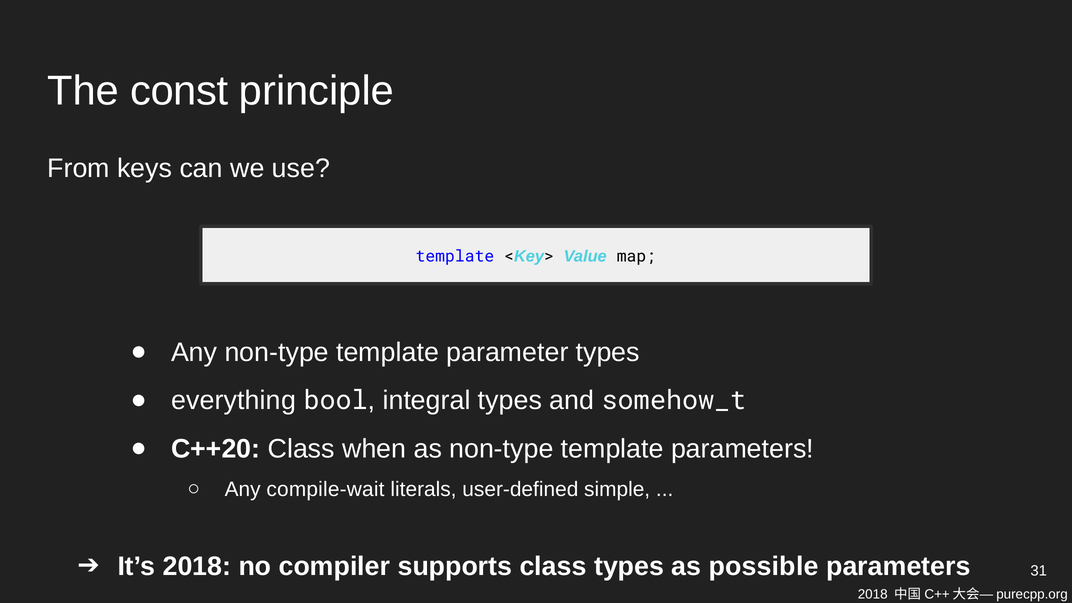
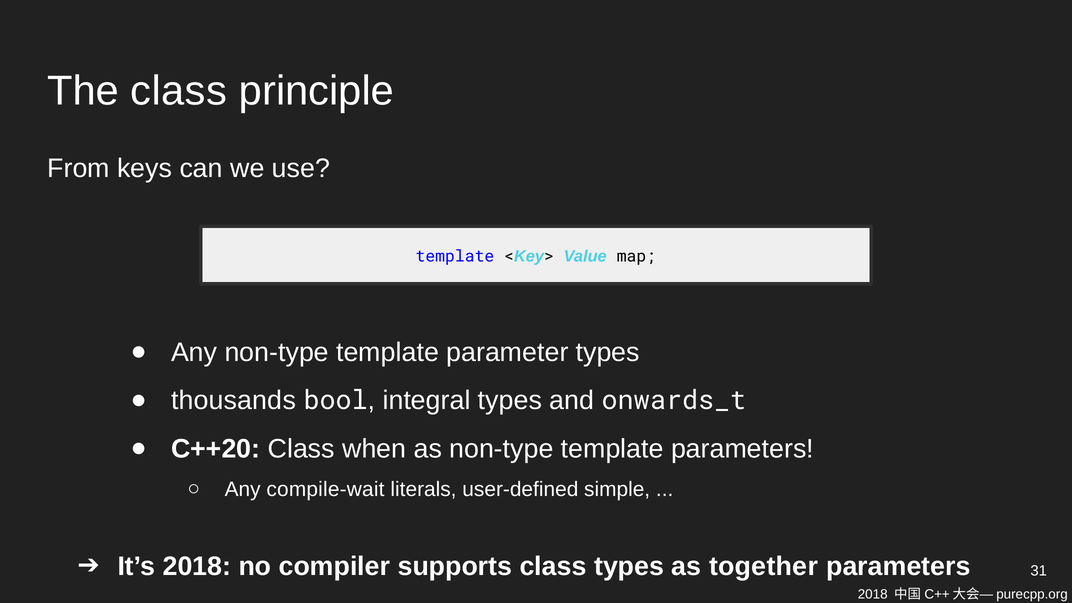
The const: const -> class (179, 91)
everything: everything -> thousands (234, 401)
somehow_t: somehow_t -> onwards_t (674, 401)
possible: possible -> together (764, 566)
